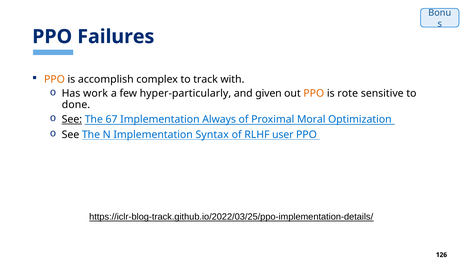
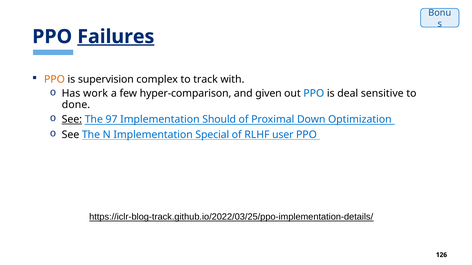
Failures underline: none -> present (116, 37)
accomplish: accomplish -> supervision (106, 80)
hyper-particularly: hyper-particularly -> hyper-comparison (186, 93)
PPO colour: orange -> blue (314, 93)
rote: rote -> deal (348, 93)
67: 67 -> 97 (112, 120)
Always: Always -> Should (219, 120)
Moral: Moral -> Down (311, 120)
Syntax: Syntax -> Special (212, 135)
